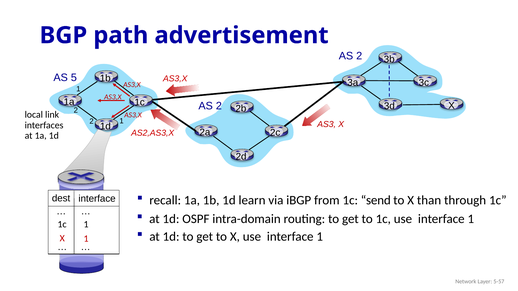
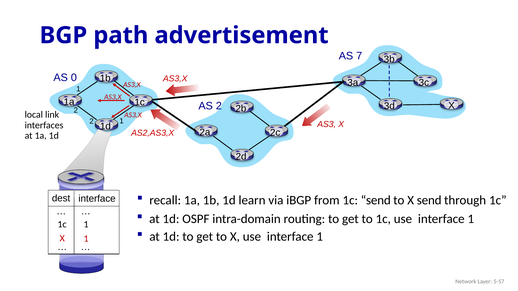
2: 2 -> 7 (359, 56)
5: 5 -> 0 (74, 78)
X than: than -> send (429, 200)
